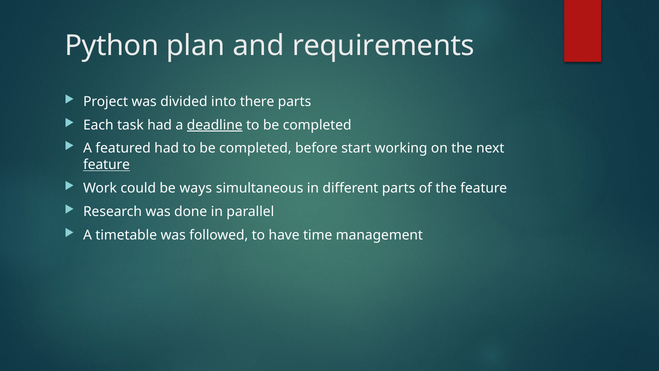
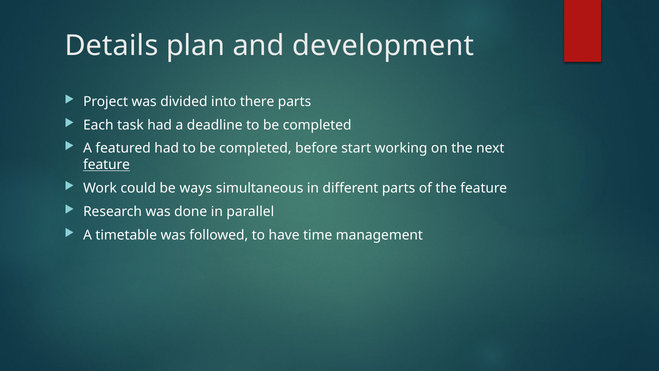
Python: Python -> Details (112, 46)
requirements: requirements -> development (383, 46)
deadline underline: present -> none (215, 125)
